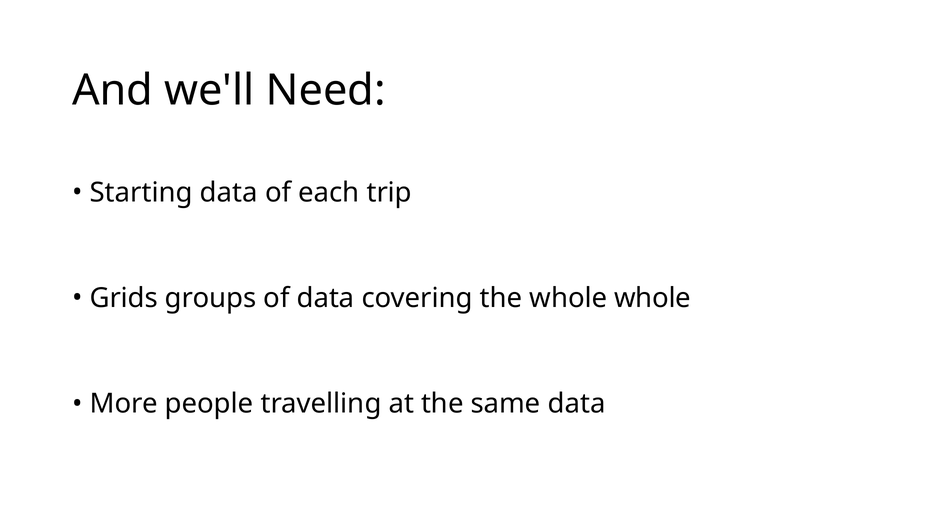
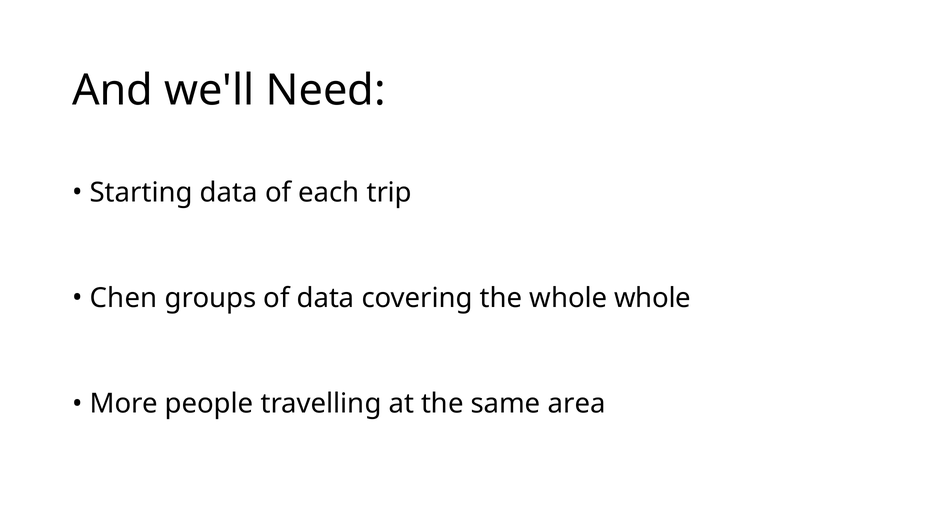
Grids: Grids -> Chen (124, 298)
same data: data -> area (577, 403)
